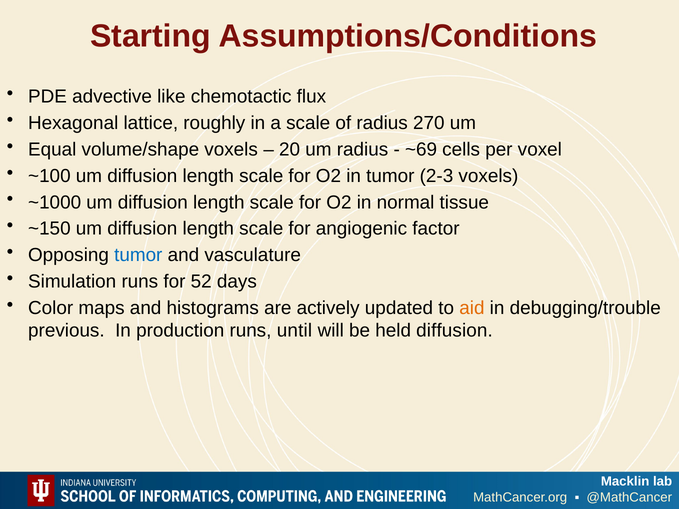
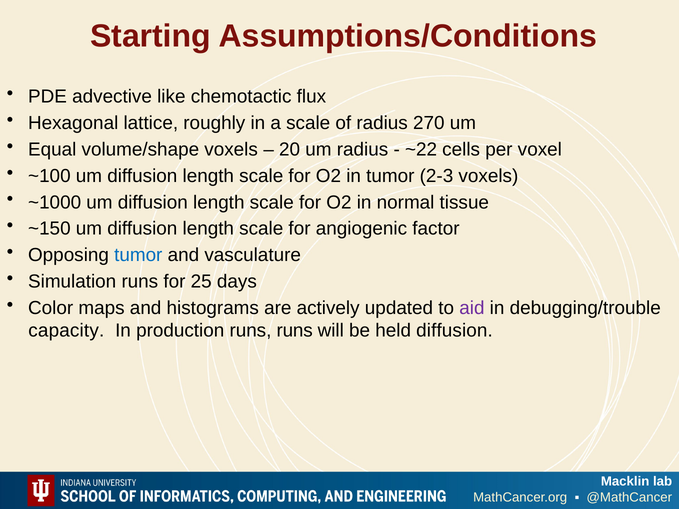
~69: ~69 -> ~22 (421, 150)
52: 52 -> 25 (201, 282)
aid colour: orange -> purple (472, 308)
previous: previous -> capacity (66, 331)
runs until: until -> runs (295, 331)
